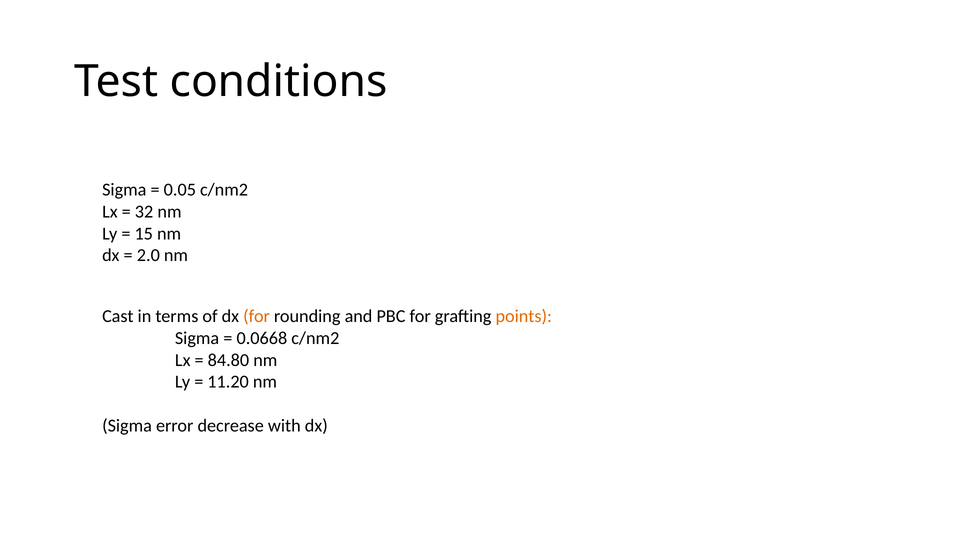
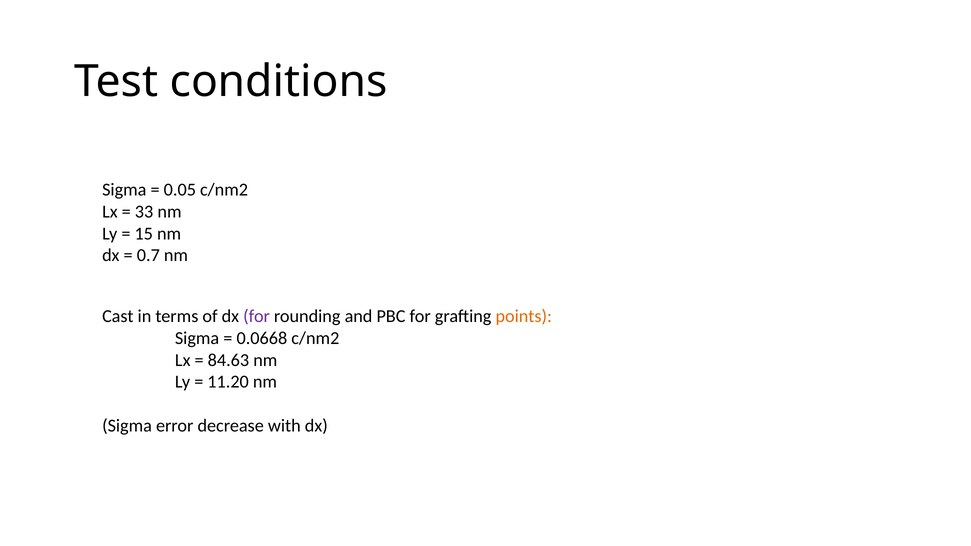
32: 32 -> 33 (144, 212)
2.0: 2.0 -> 0.7 (148, 255)
for colour: orange -> purple (257, 317)
84.80: 84.80 -> 84.63 (228, 360)
